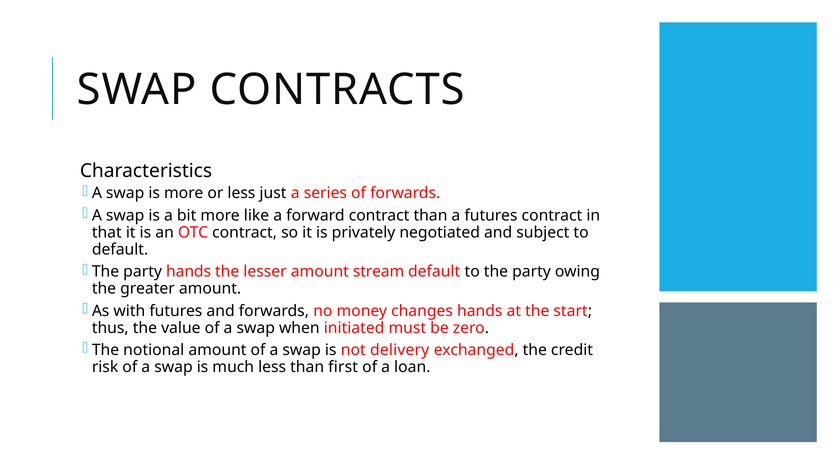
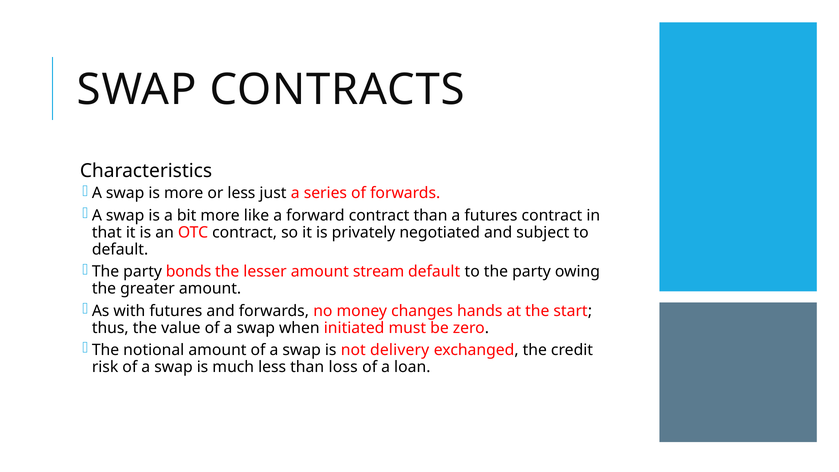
party hands: hands -> bonds (189, 272)
first: first -> loss (343, 367)
